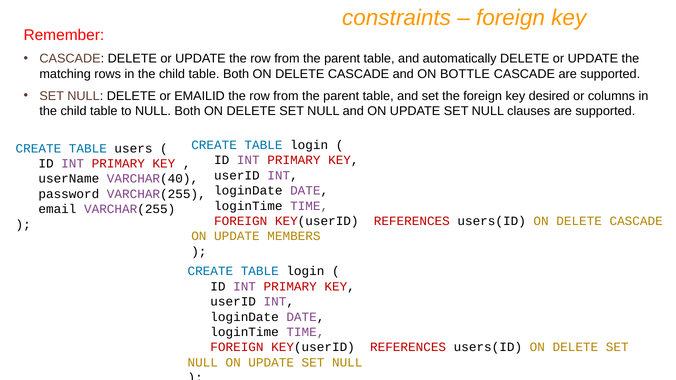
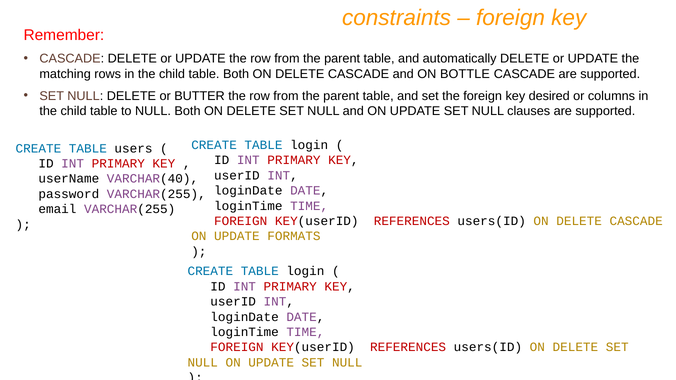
EMAILID: EMAILID -> BUTTER (200, 96)
MEMBERS: MEMBERS -> FORMATS (294, 236)
